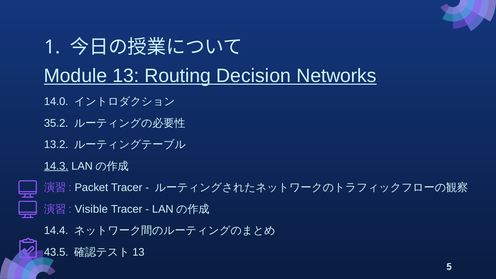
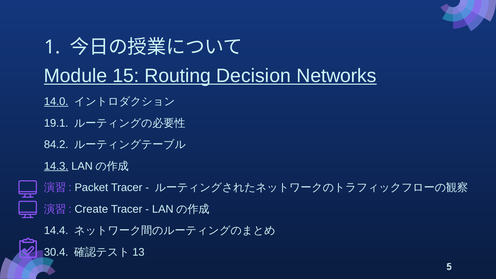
13: 13 -> 15 (126, 76)
14.0 underline: none -> present (56, 102)
35.2: 35.2 -> 19.1 (56, 123)
13.2: 13.2 -> 84.2 (56, 145)
Visible: Visible -> Create (91, 209)
43.5: 43.5 -> 30.4 (56, 252)
